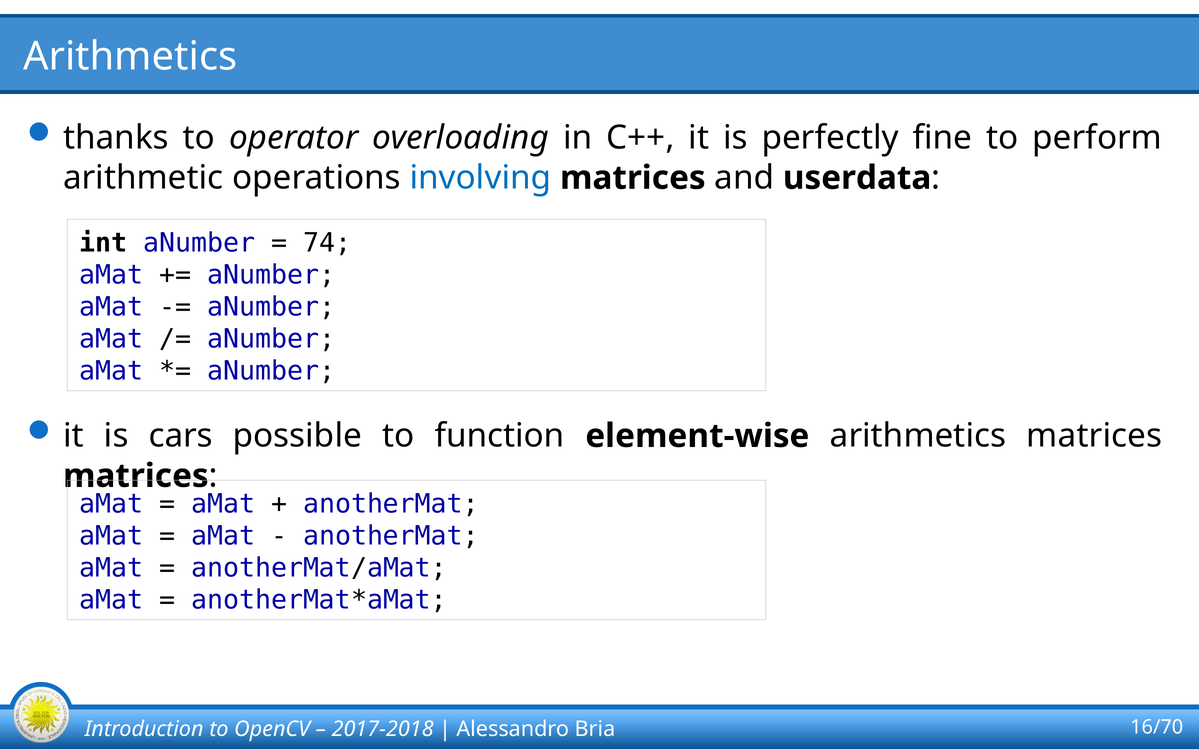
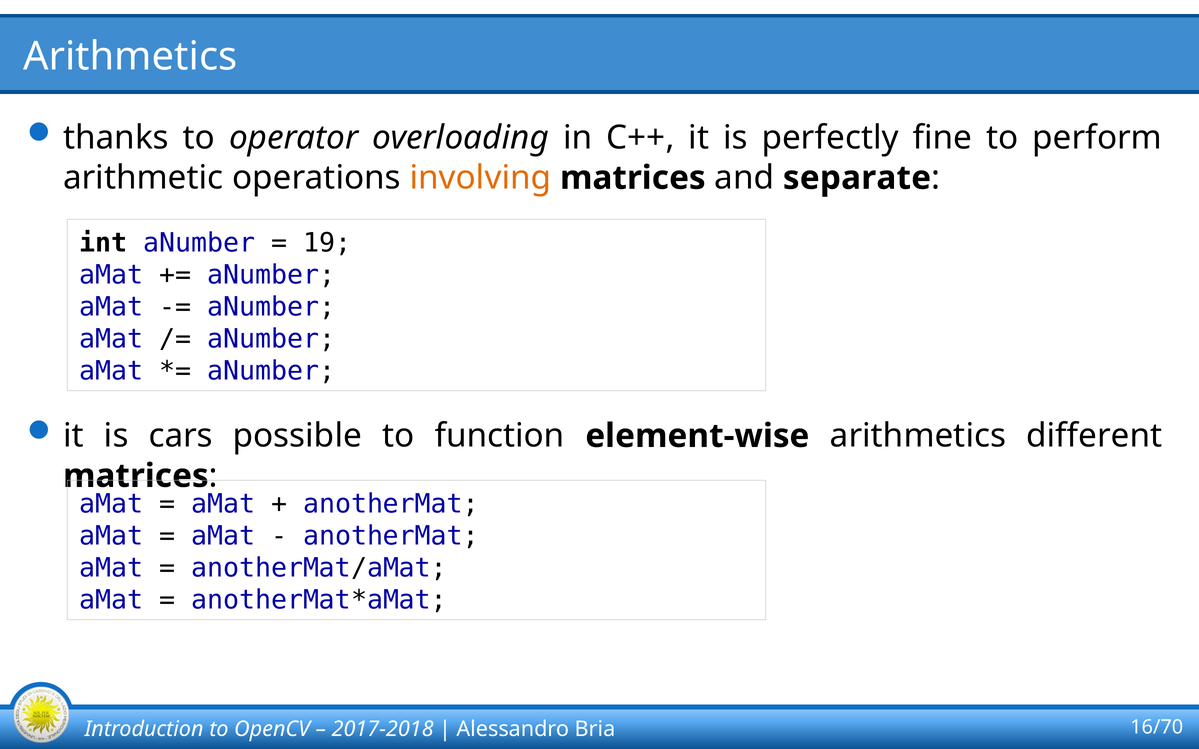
involving colour: blue -> orange (480, 178)
userdata: userdata -> separate (857, 178)
74: 74 -> 19 (327, 243)
arithmetics matrices: matrices -> different (1094, 436)
